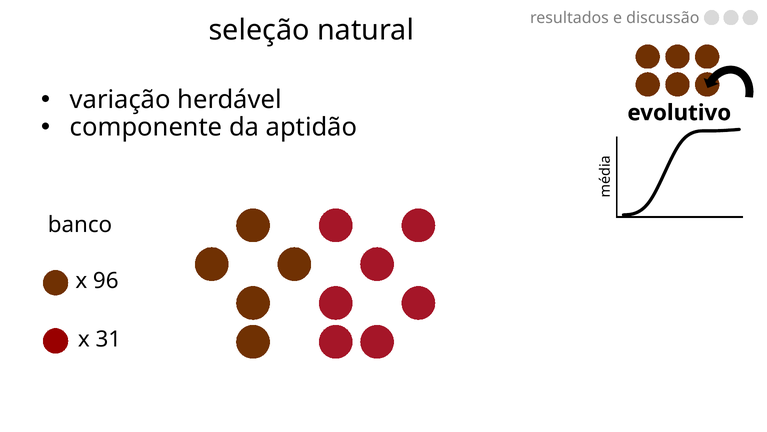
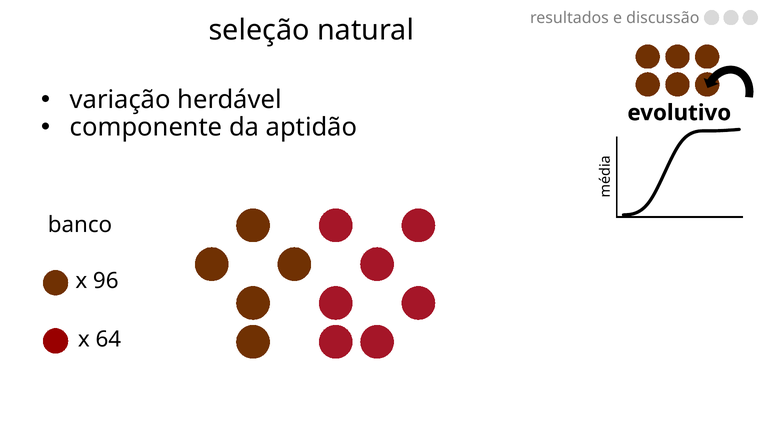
31: 31 -> 64 (108, 339)
